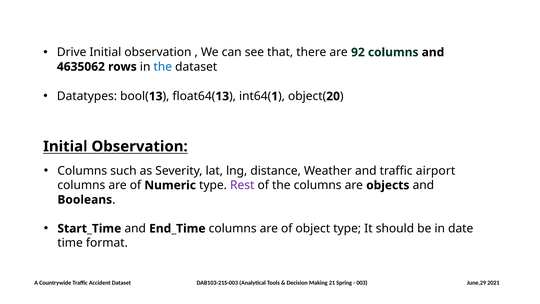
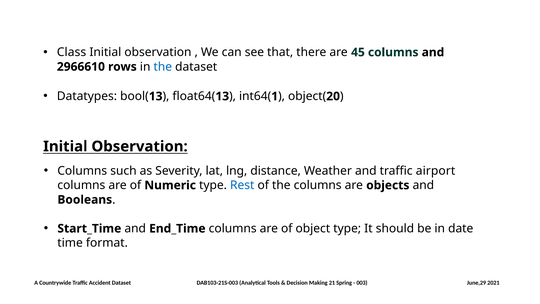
Drive: Drive -> Class (72, 52)
92: 92 -> 45 (358, 52)
4635062: 4635062 -> 2966610 (81, 67)
Rest colour: purple -> blue (242, 185)
